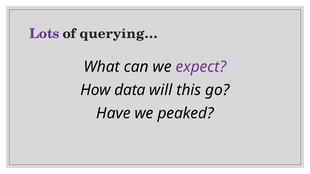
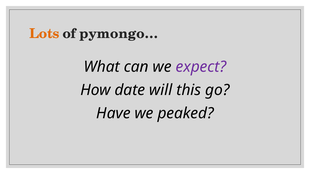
Lots colour: purple -> orange (44, 34)
querying…: querying… -> pymongo… (119, 34)
data: data -> date (130, 90)
